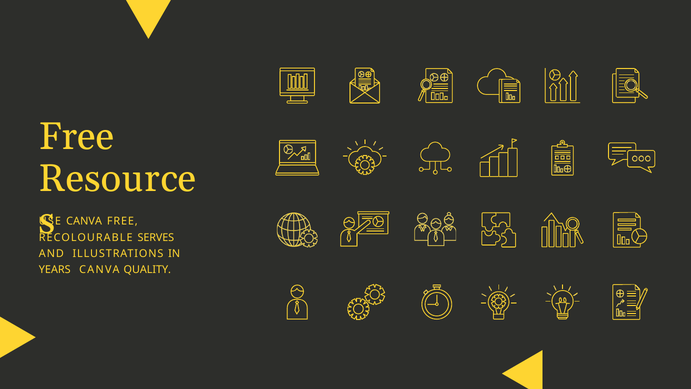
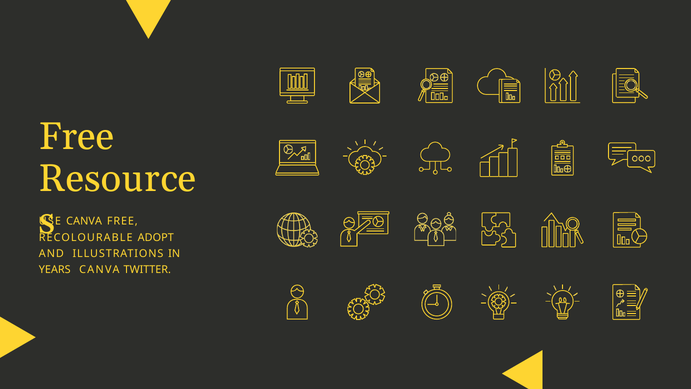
SERVES: SERVES -> ADOPT (156, 237)
QUALITY: QUALITY -> TWITTER (147, 269)
